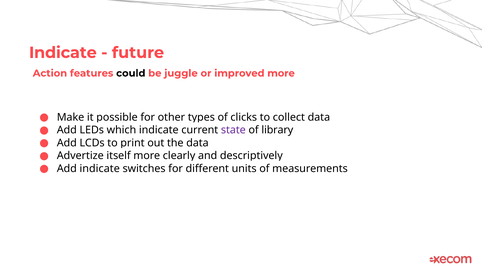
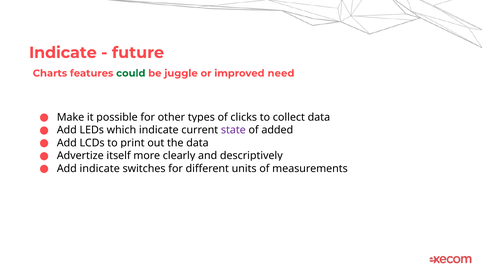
Action: Action -> Charts (50, 73)
could colour: black -> green (131, 73)
improved more: more -> need (281, 73)
library: library -> added (277, 130)
